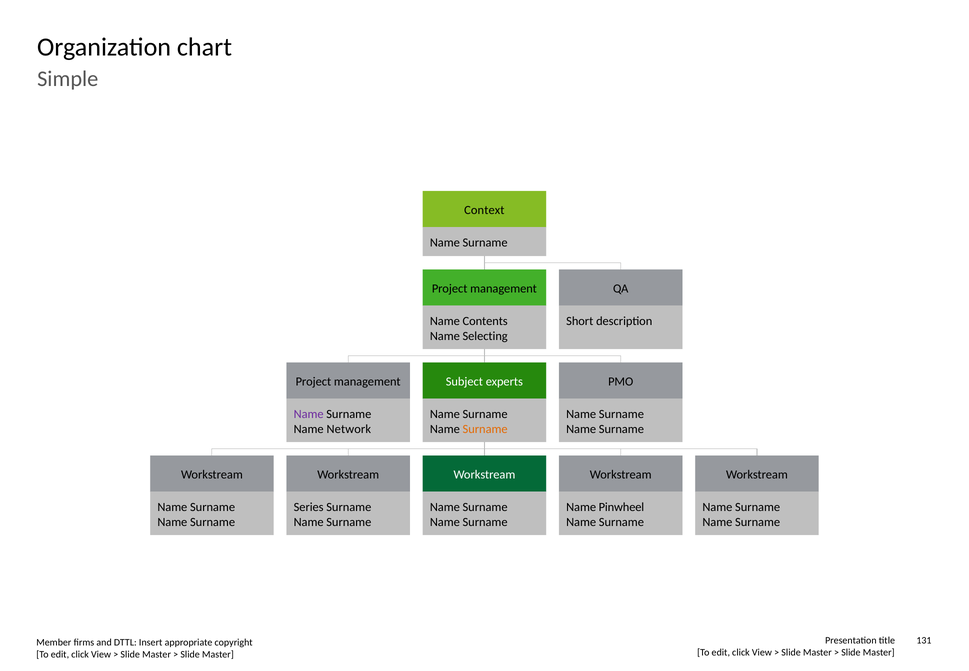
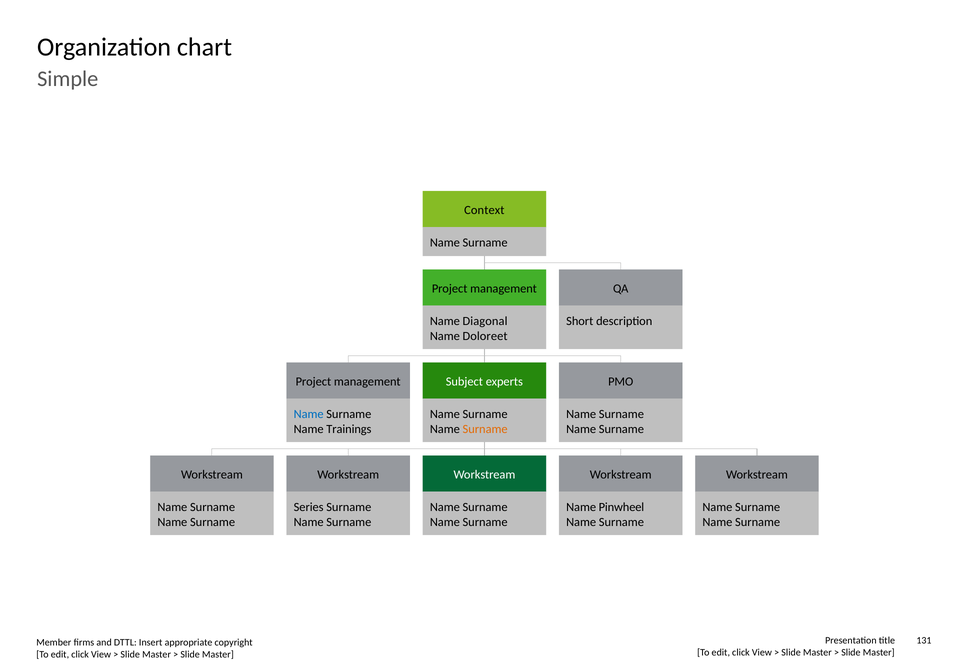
Contents: Contents -> Diagonal (485, 321)
Selecting: Selecting -> Doloreet (485, 336)
Name colour: purple -> blue (309, 414)
Network: Network -> Trainings (349, 429)
